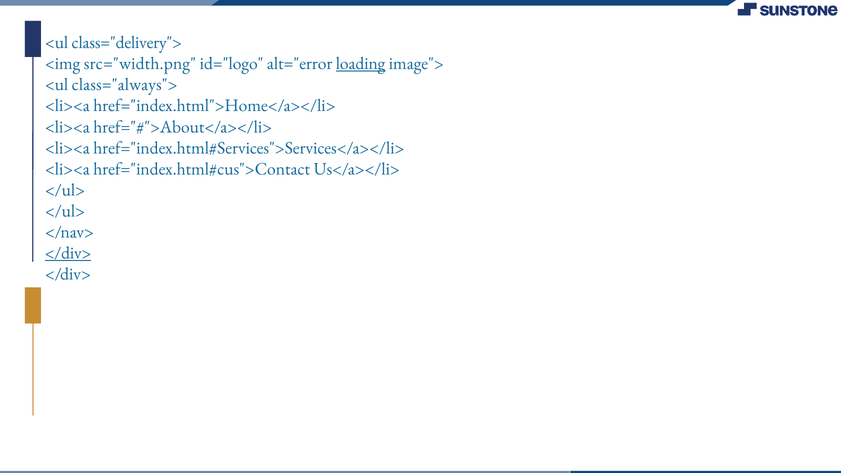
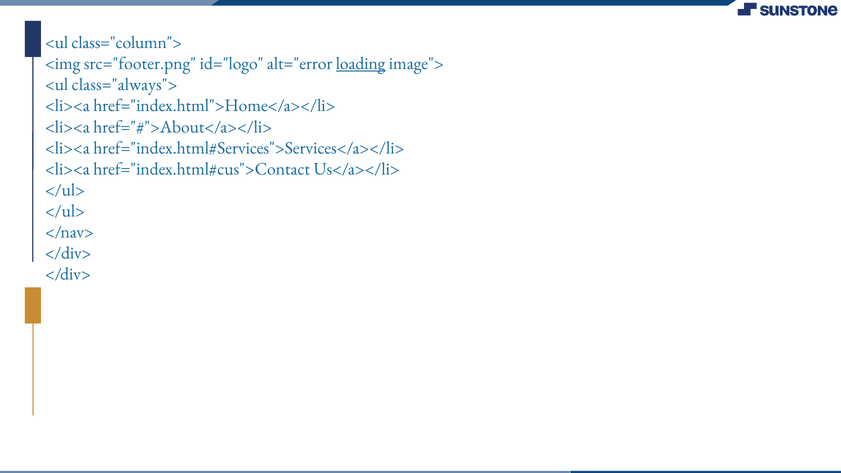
class="delivery">: class="delivery"> -> class="column"> (127, 43)
src="width.png: src="width.png -> src="footer.png (140, 64)
</div> underline: present -> none (68, 253)
